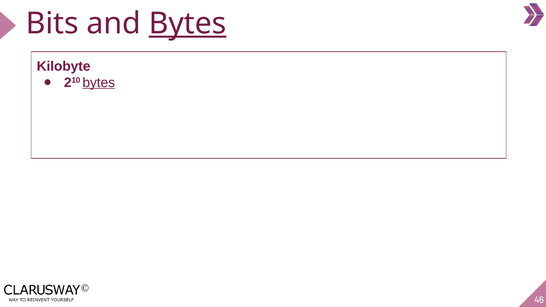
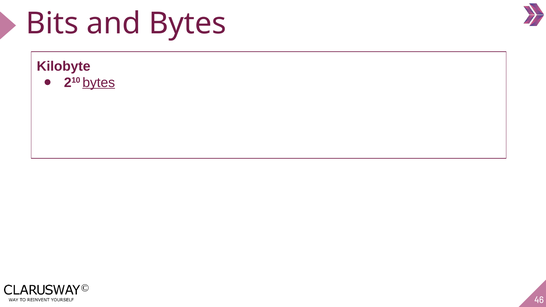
Bytes underline: present -> none (188, 24)
